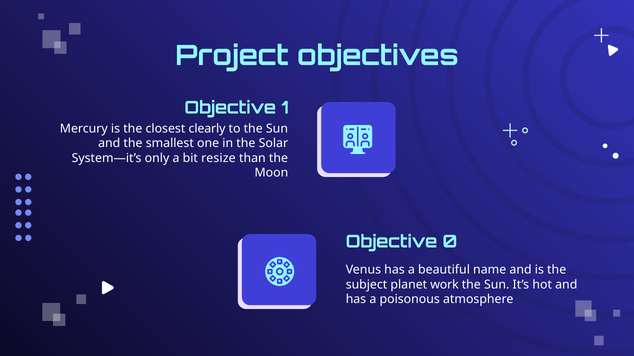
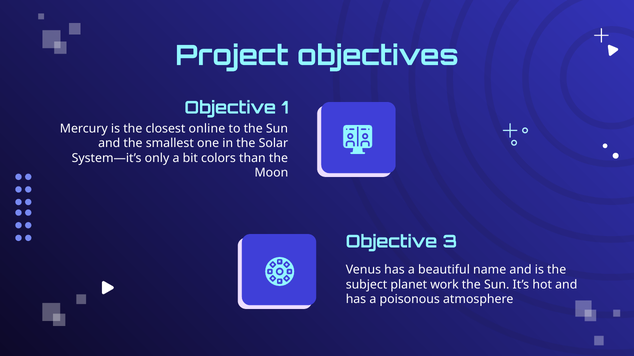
clearly: clearly -> online (207, 129)
resize: resize -> colors (218, 158)
0: 0 -> 3 (450, 242)
